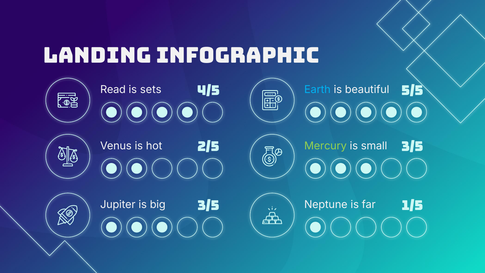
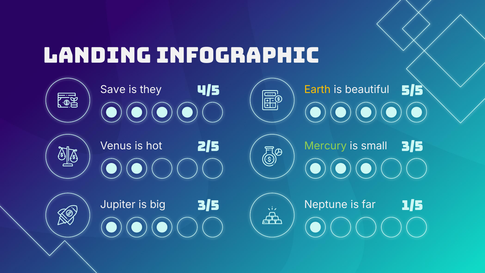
Read: Read -> Save (113, 90)
sets: sets -> they (151, 90)
Earth colour: light blue -> yellow (317, 90)
